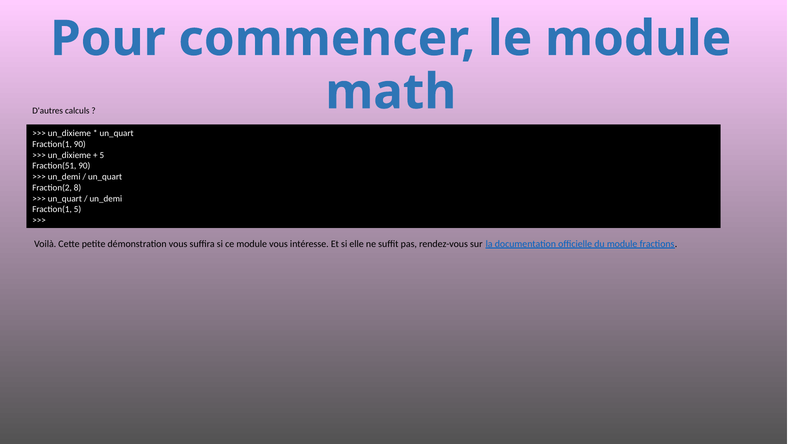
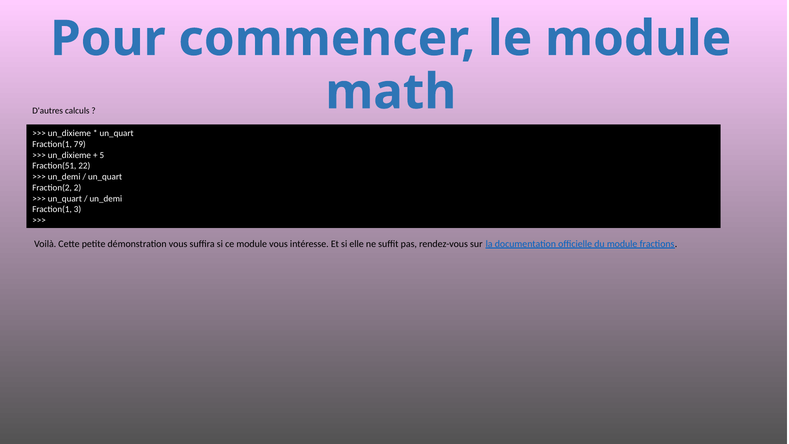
Fraction(1 90: 90 -> 79 (80, 144)
Fraction(51 90: 90 -> 22 (84, 166)
8: 8 -> 2 (77, 188)
Fraction(1 5: 5 -> 3 (77, 209)
